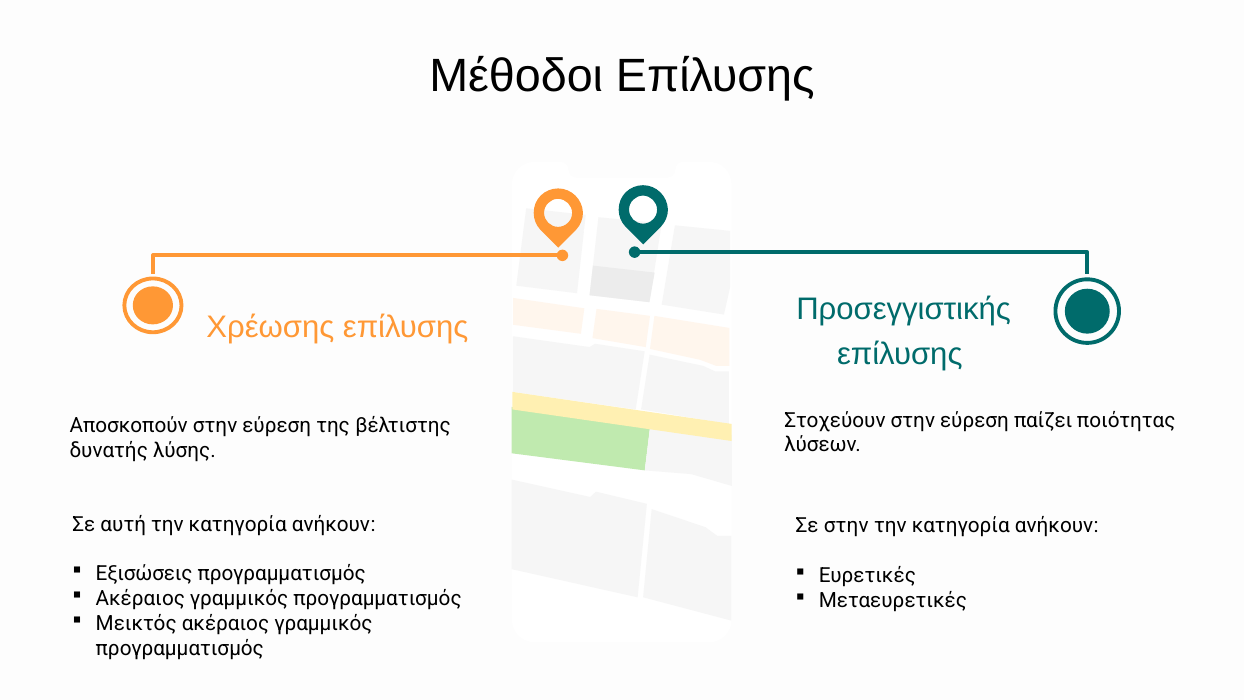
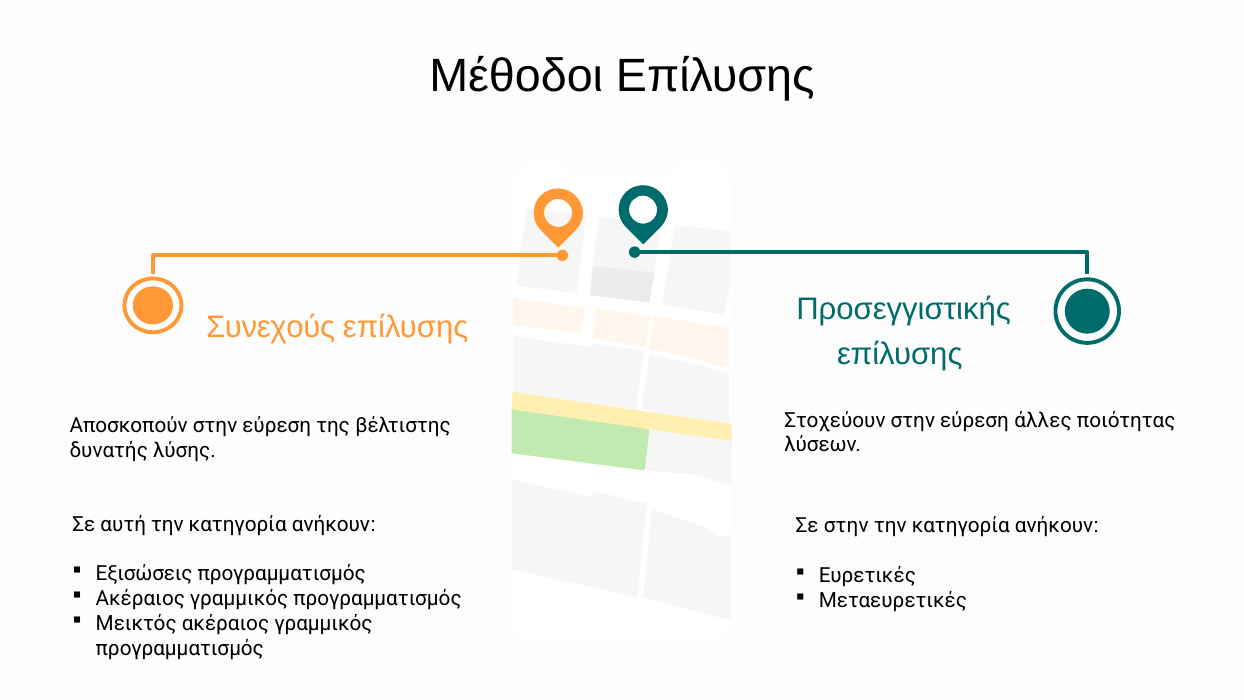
Χρέωσης: Χρέωσης -> Συνεχούς (271, 328)
παίζει: παίζει -> άλλες (1043, 420)
